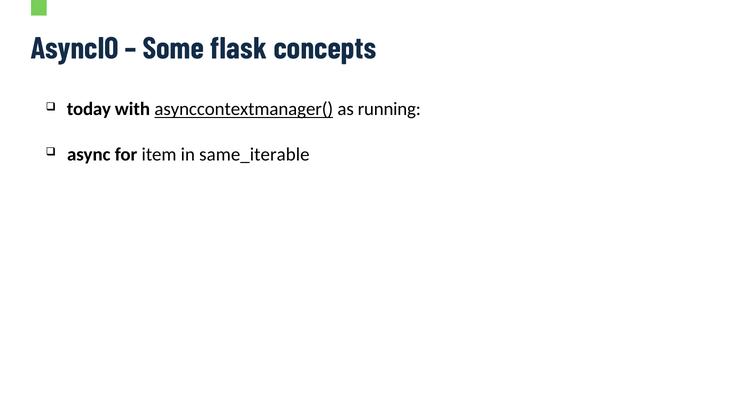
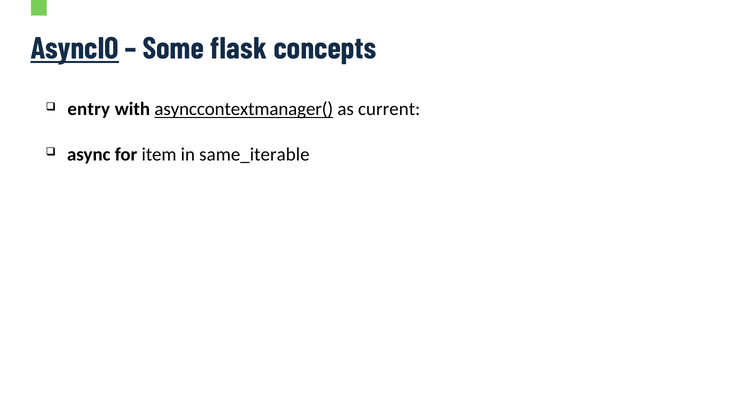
AsyncIO underline: none -> present (75, 49)
today: today -> entry (89, 109)
running: running -> current (389, 109)
